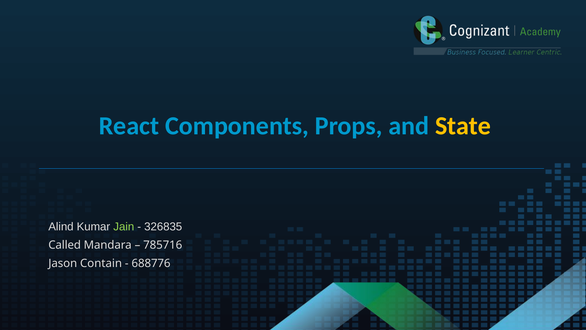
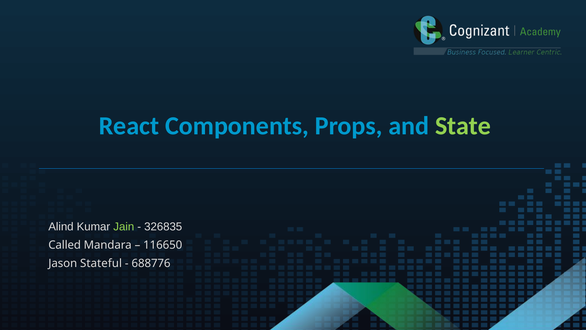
State colour: yellow -> light green (463, 126)
785716: 785716 -> 116650 (163, 245)
Contain: Contain -> Stateful (101, 263)
